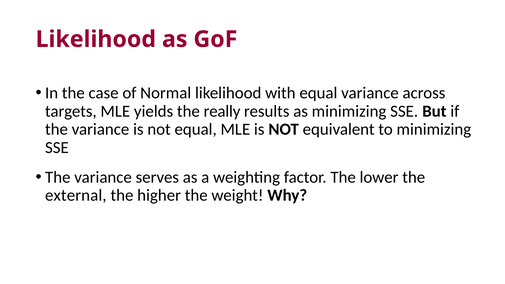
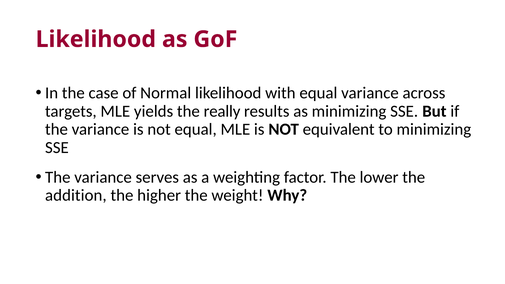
external: external -> addition (76, 195)
